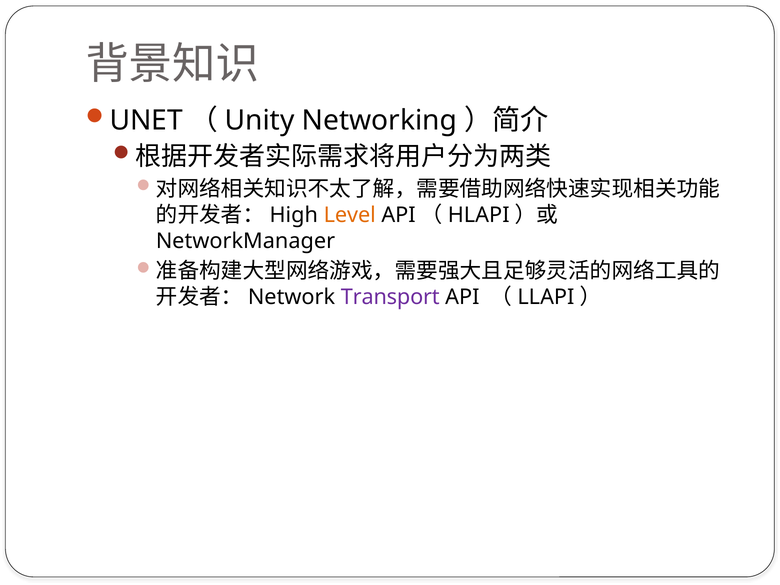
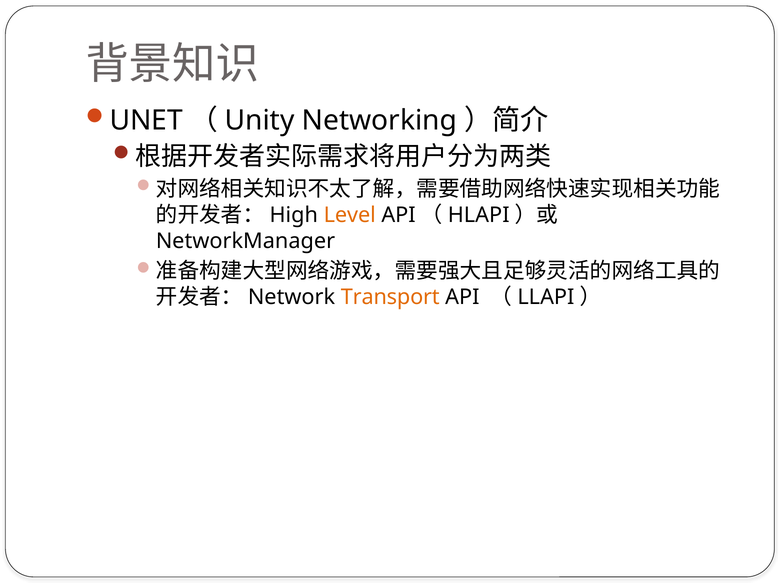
Transport colour: purple -> orange (390, 297)
